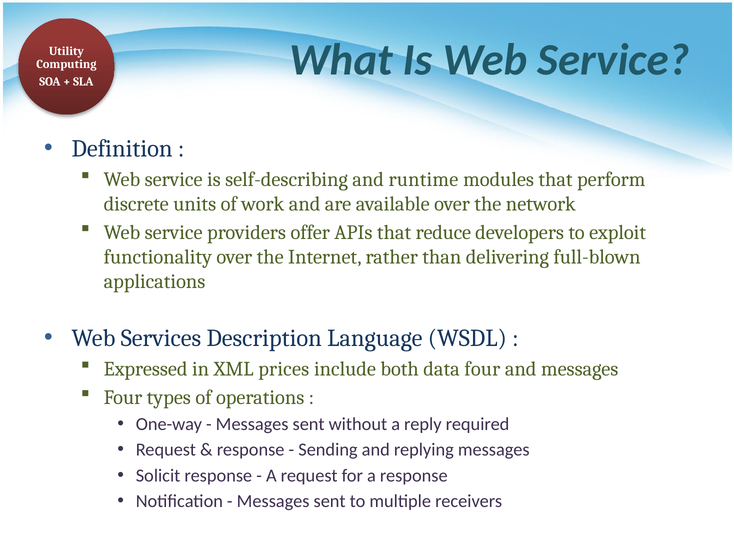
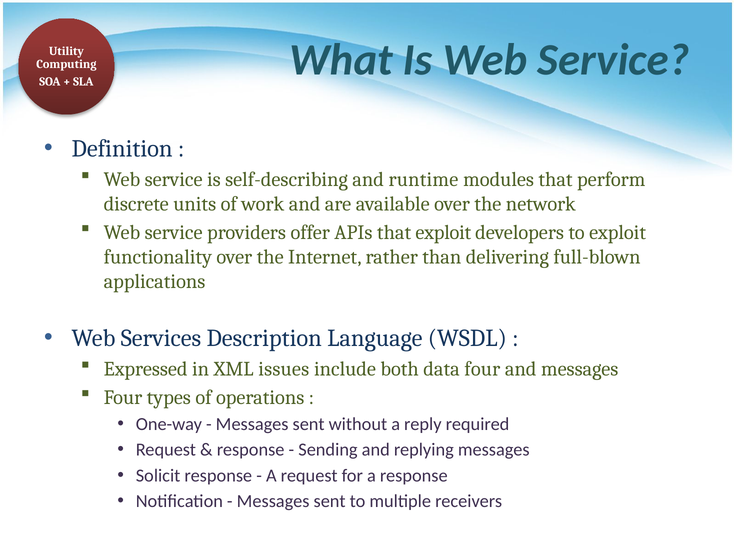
that reduce: reduce -> exploit (443, 232)
prices: prices -> issues (284, 368)
